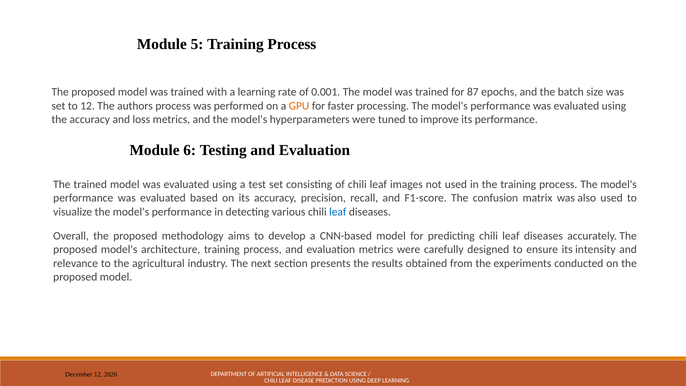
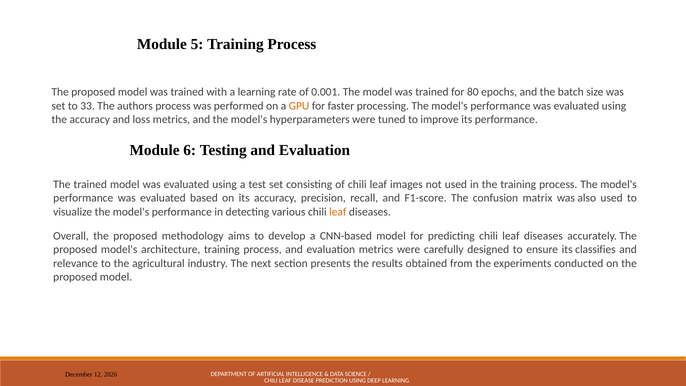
87: 87 -> 80 (473, 92)
to 12: 12 -> 33 (88, 106)
leaf colour: blue -> orange (338, 212)
intensity: intensity -> classifies (595, 249)
